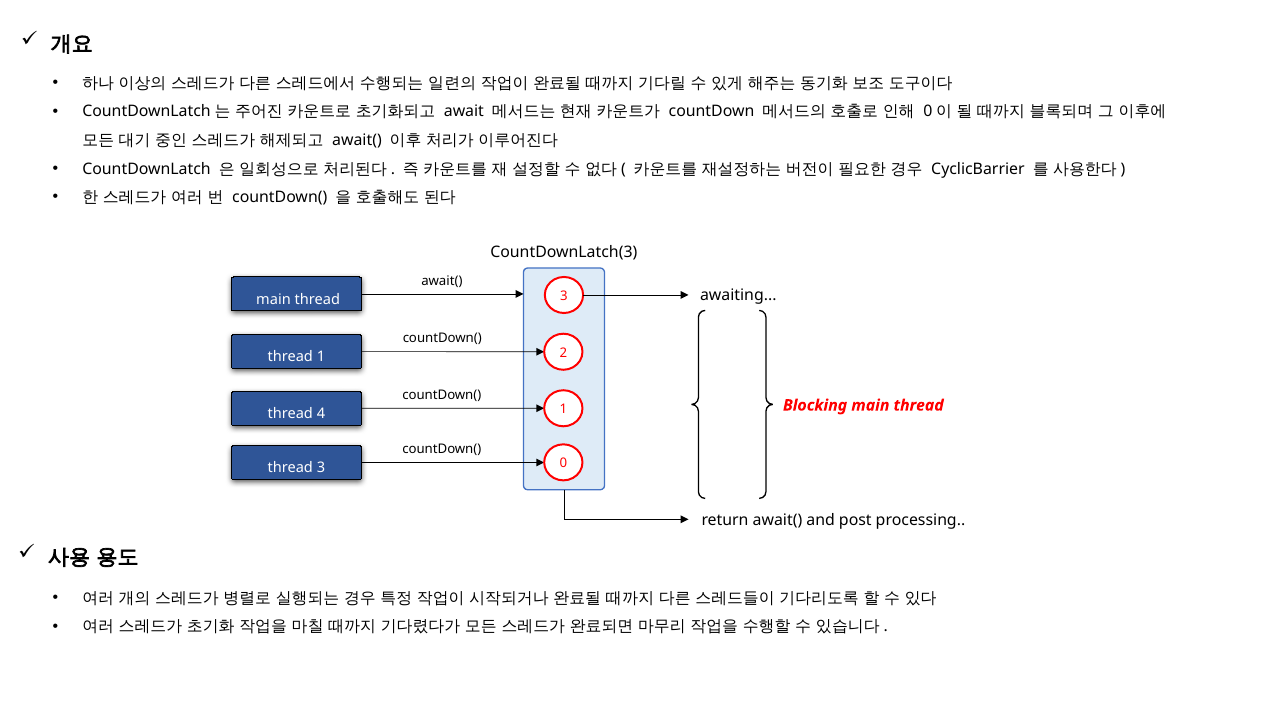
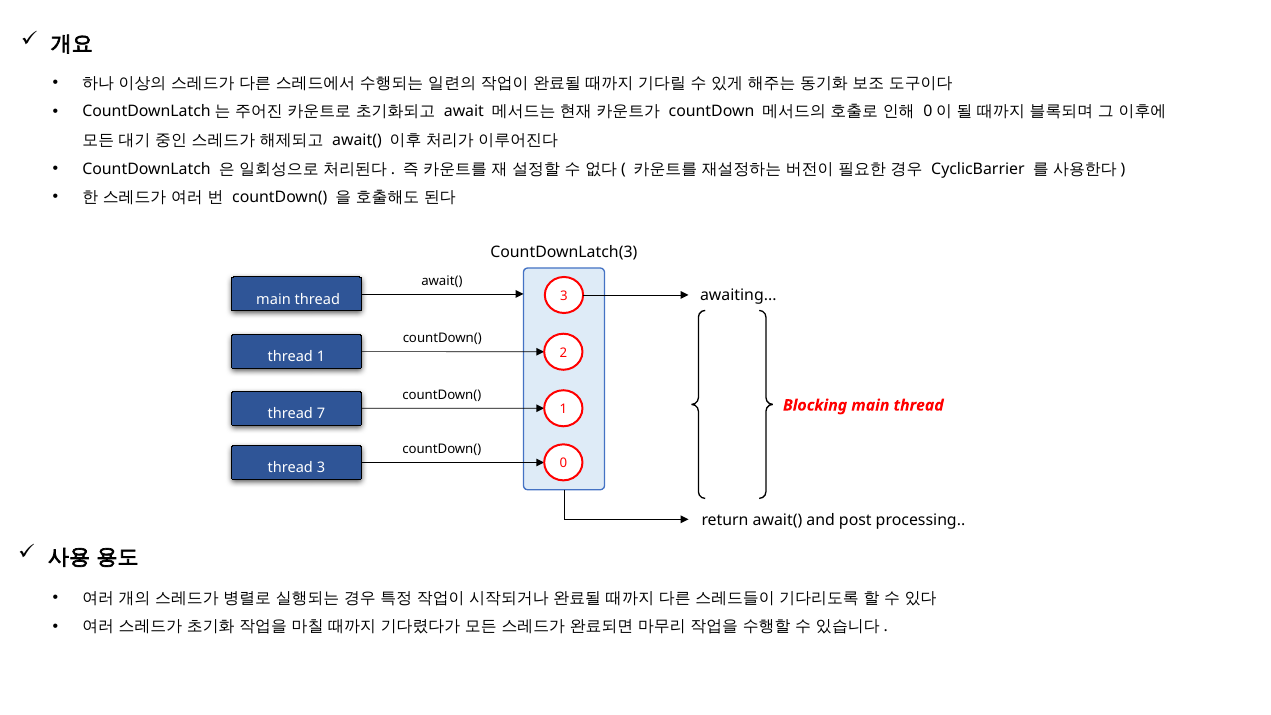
4: 4 -> 7 (321, 414)
